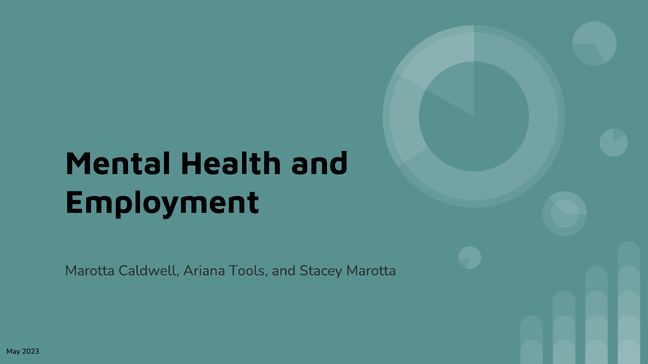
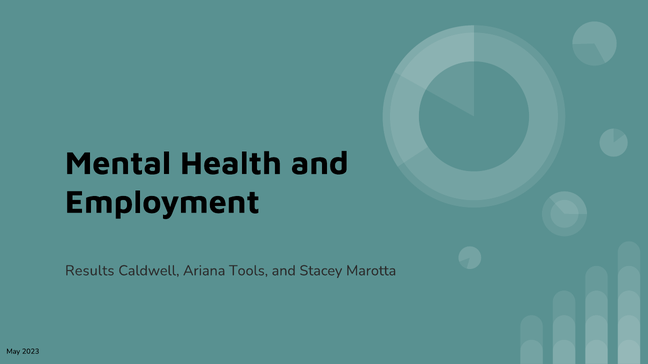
Marotta: Marotta -> Results (90, 271)
